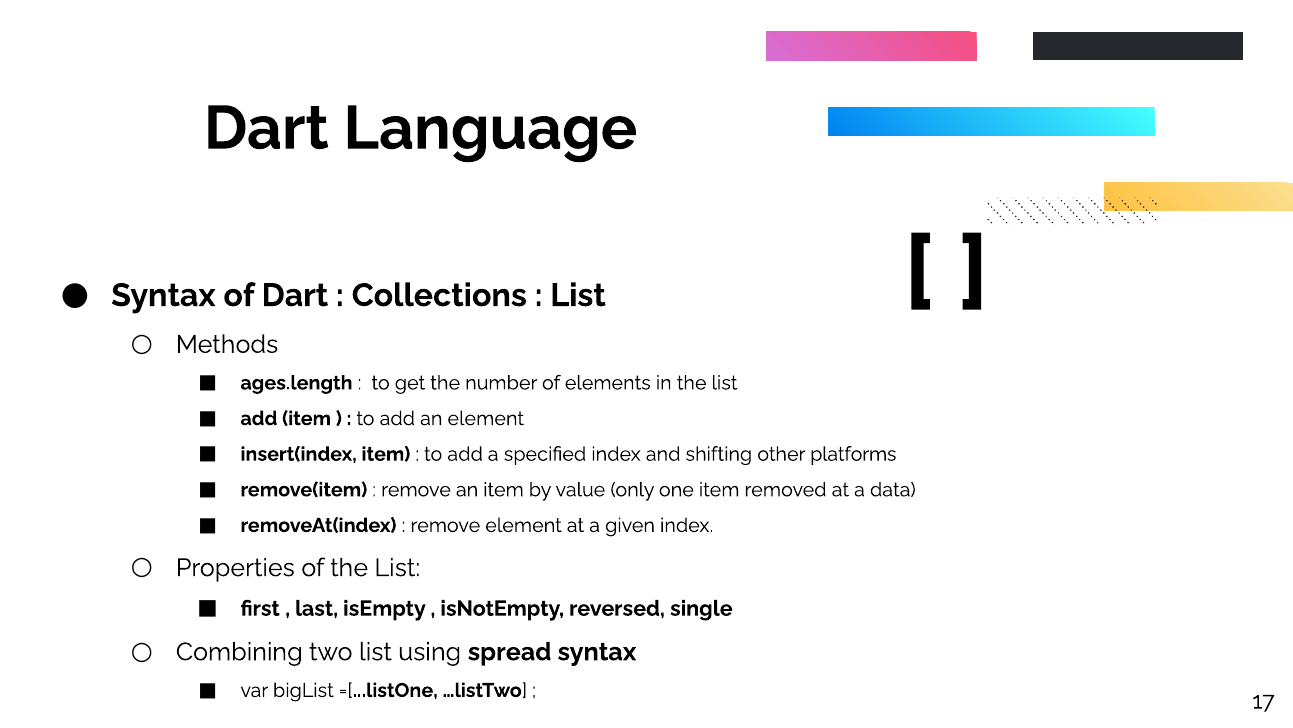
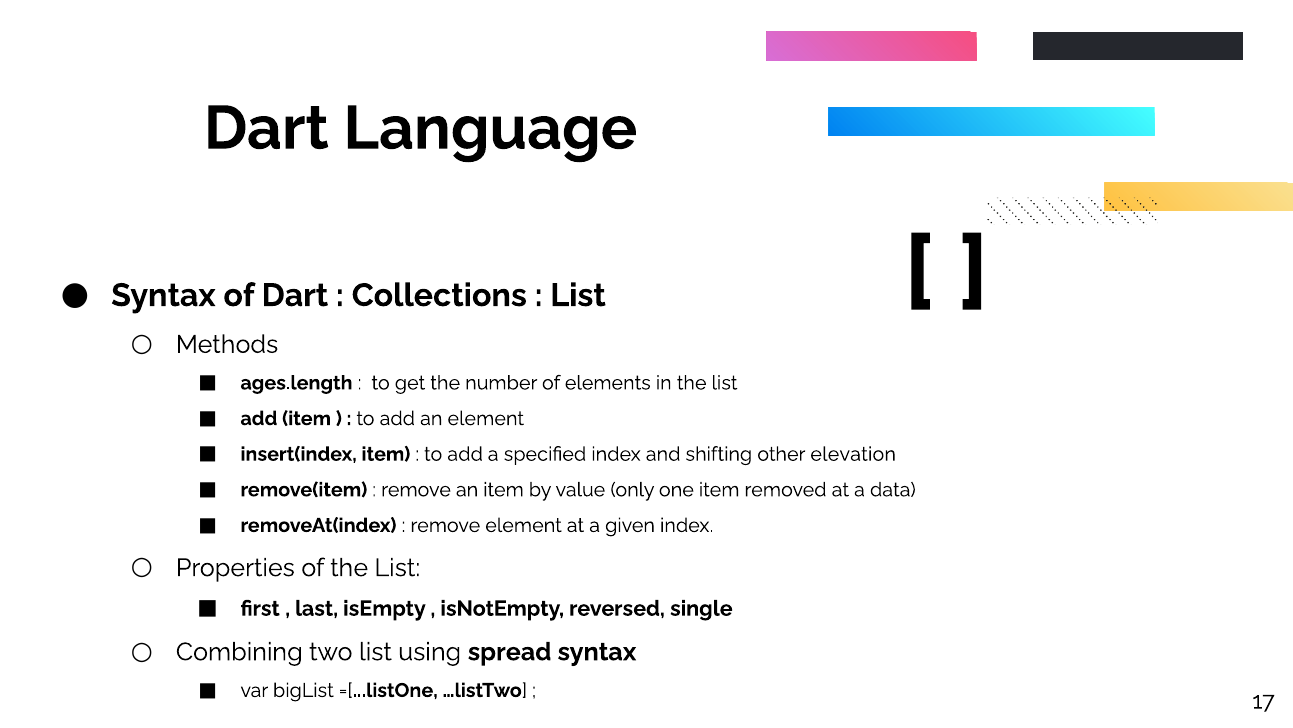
platforms: platforms -> elevation (853, 454)
